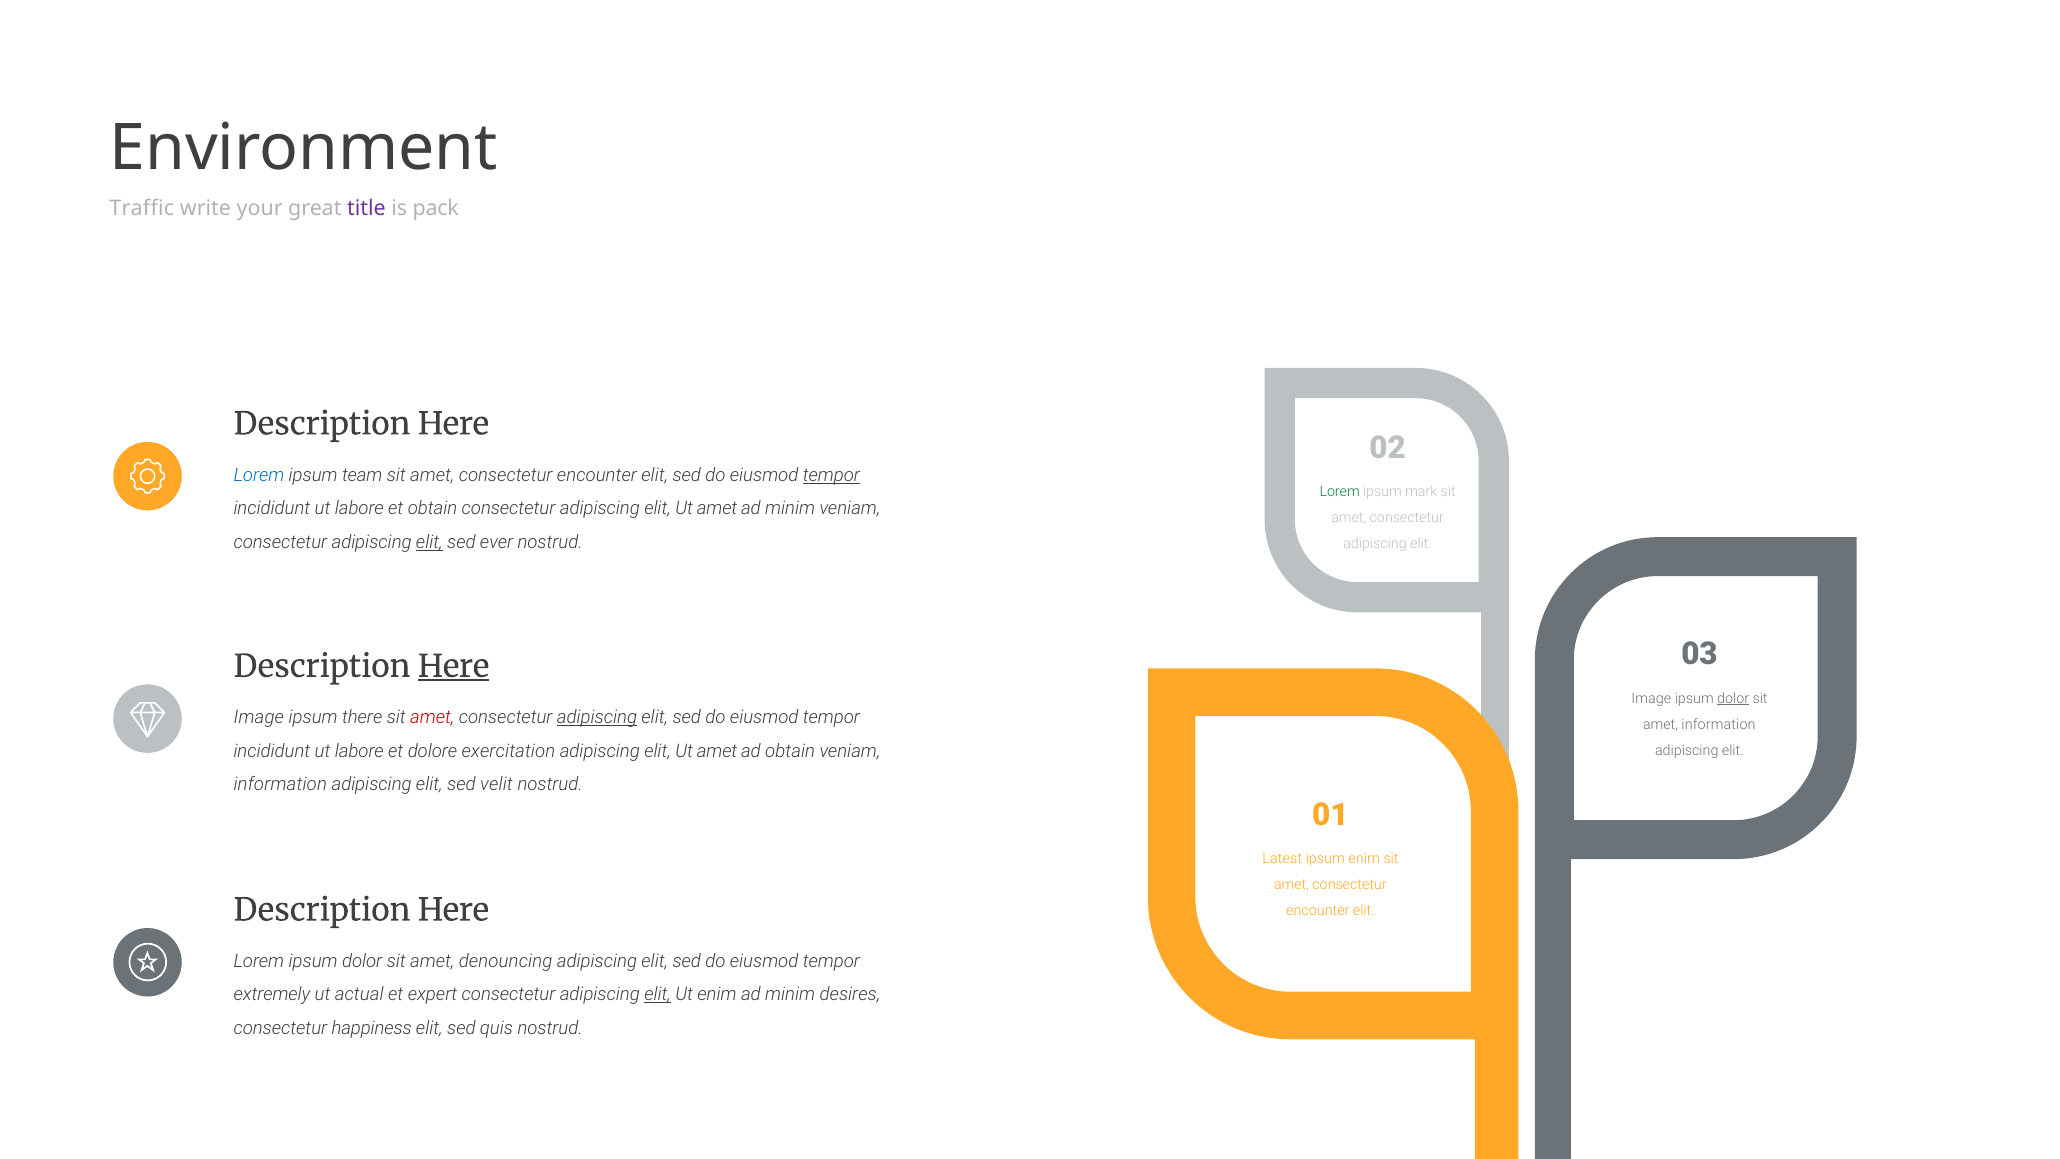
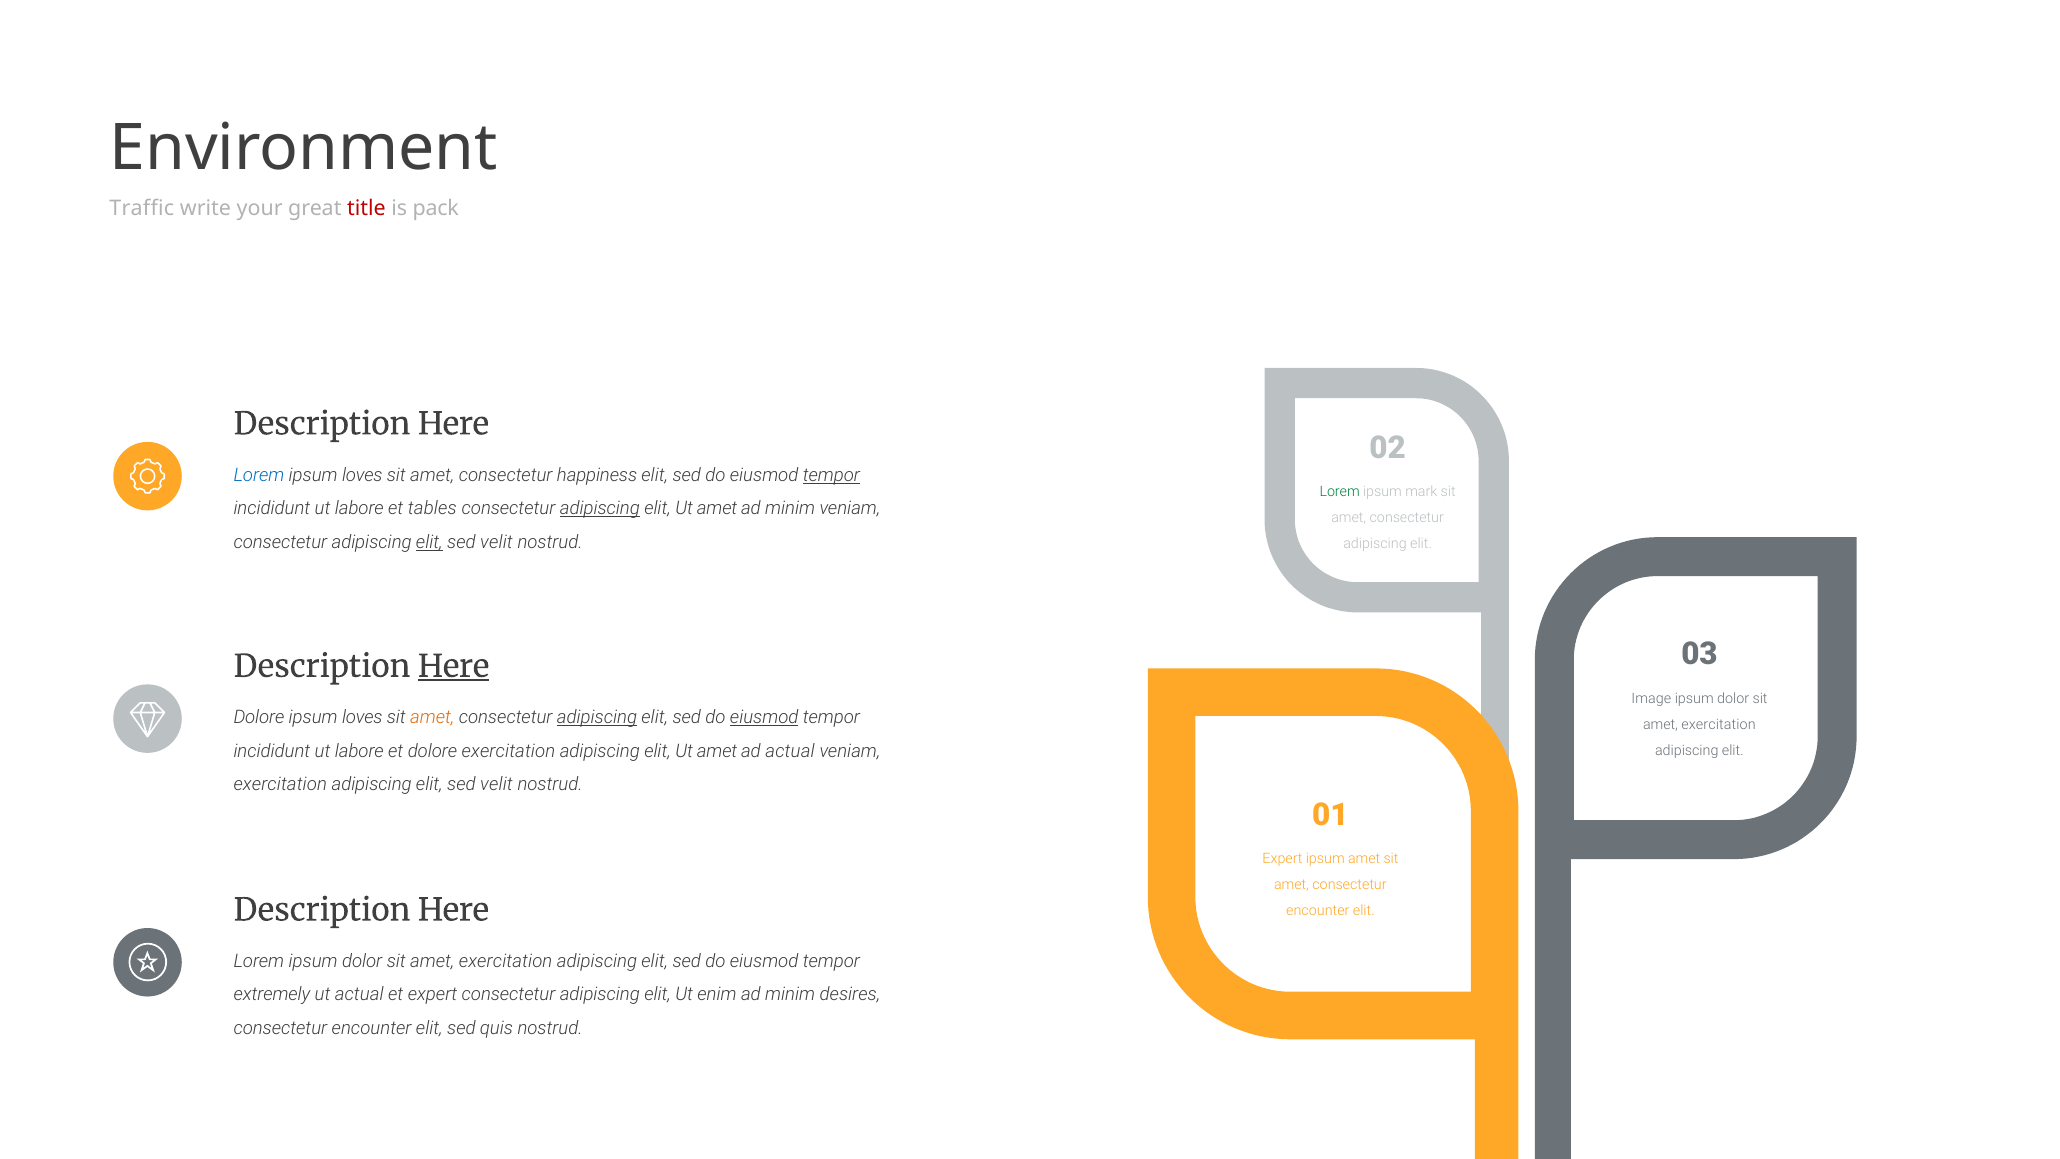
title colour: purple -> red (366, 208)
team: team -> loves (362, 475)
encounter: encounter -> happiness (597, 475)
et obtain: obtain -> tables (432, 509)
adipiscing underline: none -> present (600, 509)
ever: ever -> velit (496, 542)
dolor underline: present -> none (1733, 699)
Image: Image -> Dolore (259, 718)
there: there -> loves (362, 718)
amet colour: red -> orange (432, 718)
eiusmod underline: none -> present (764, 718)
information: information -> exercitation (1718, 725)
ad obtain: obtain -> actual (790, 751)
information: information -> exercitation (280, 785)
Latest: Latest -> Expert (1282, 859)
ipsum enim: enim -> amet (1364, 859)
denouncing: denouncing -> exercitation (506, 961)
elit underline: present -> none (658, 995)
happiness: happiness -> encounter (372, 1028)
